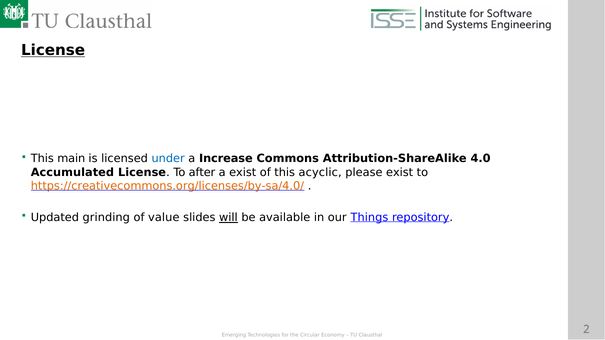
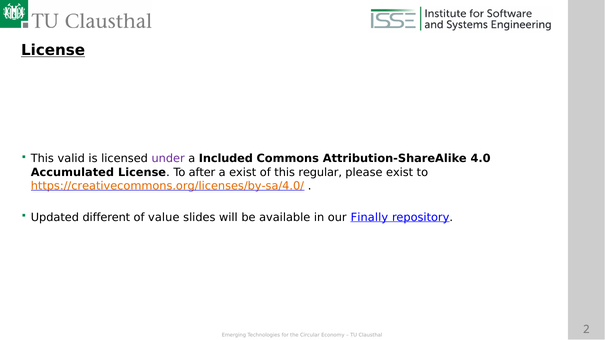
main: main -> valid (71, 159)
under colour: blue -> purple (168, 159)
Increase: Increase -> Included (226, 159)
acyclic: acyclic -> regular (320, 172)
grinding: grinding -> different (106, 218)
will underline: present -> none (228, 218)
Things: Things -> Finally (369, 218)
